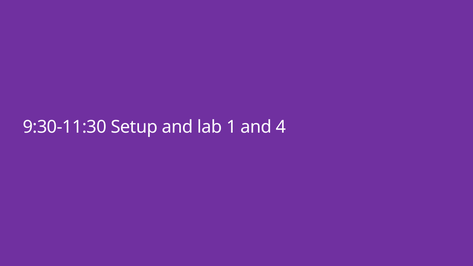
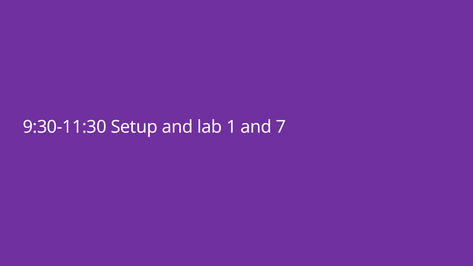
4: 4 -> 7 (281, 127)
